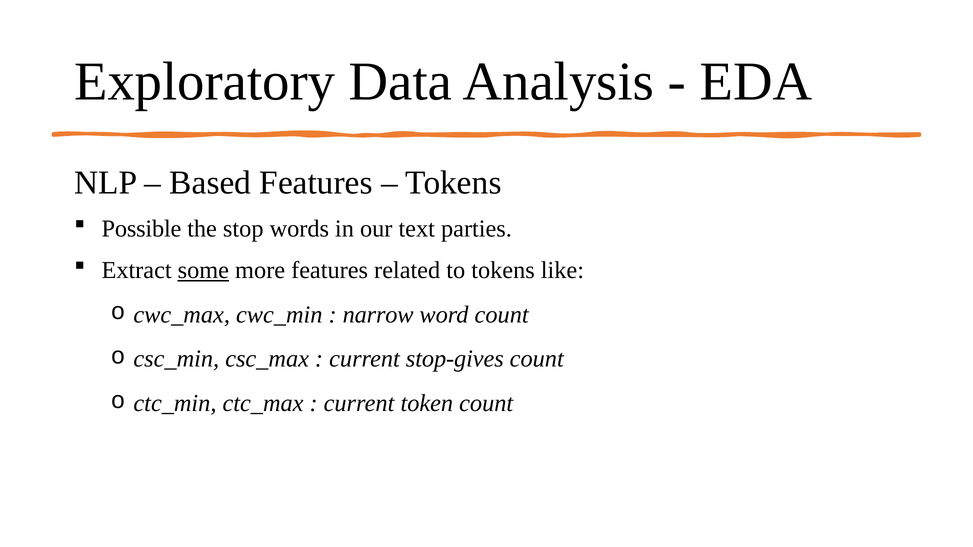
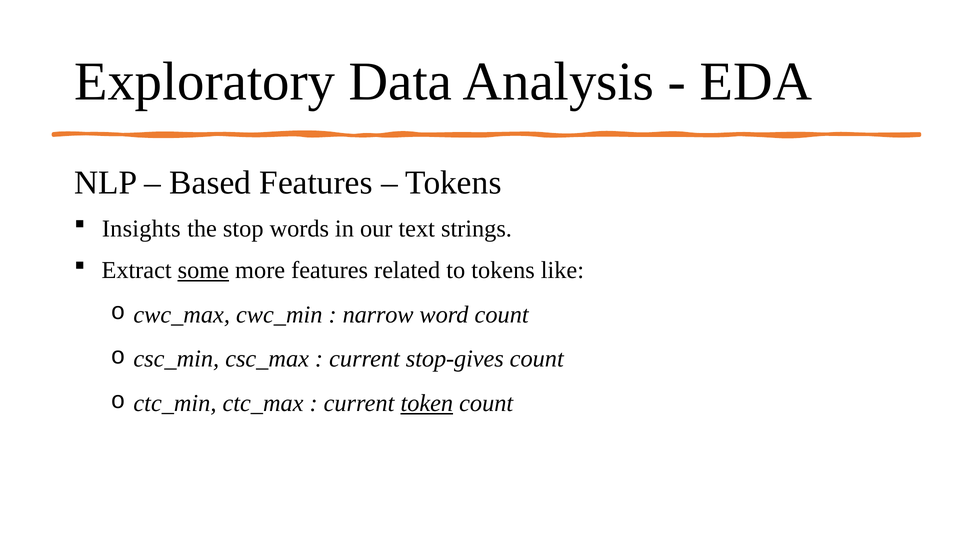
Possible: Possible -> Insights (141, 229)
parties: parties -> strings (476, 229)
token underline: none -> present (427, 404)
